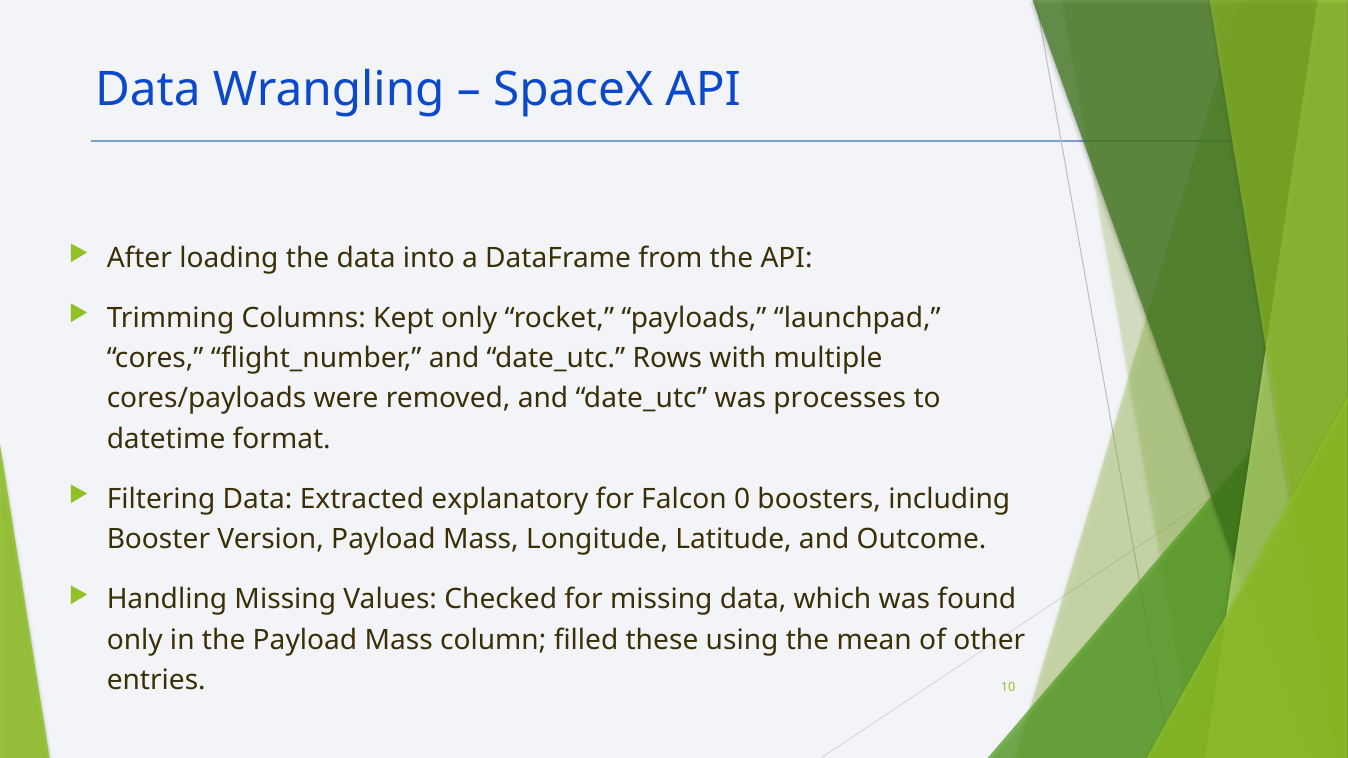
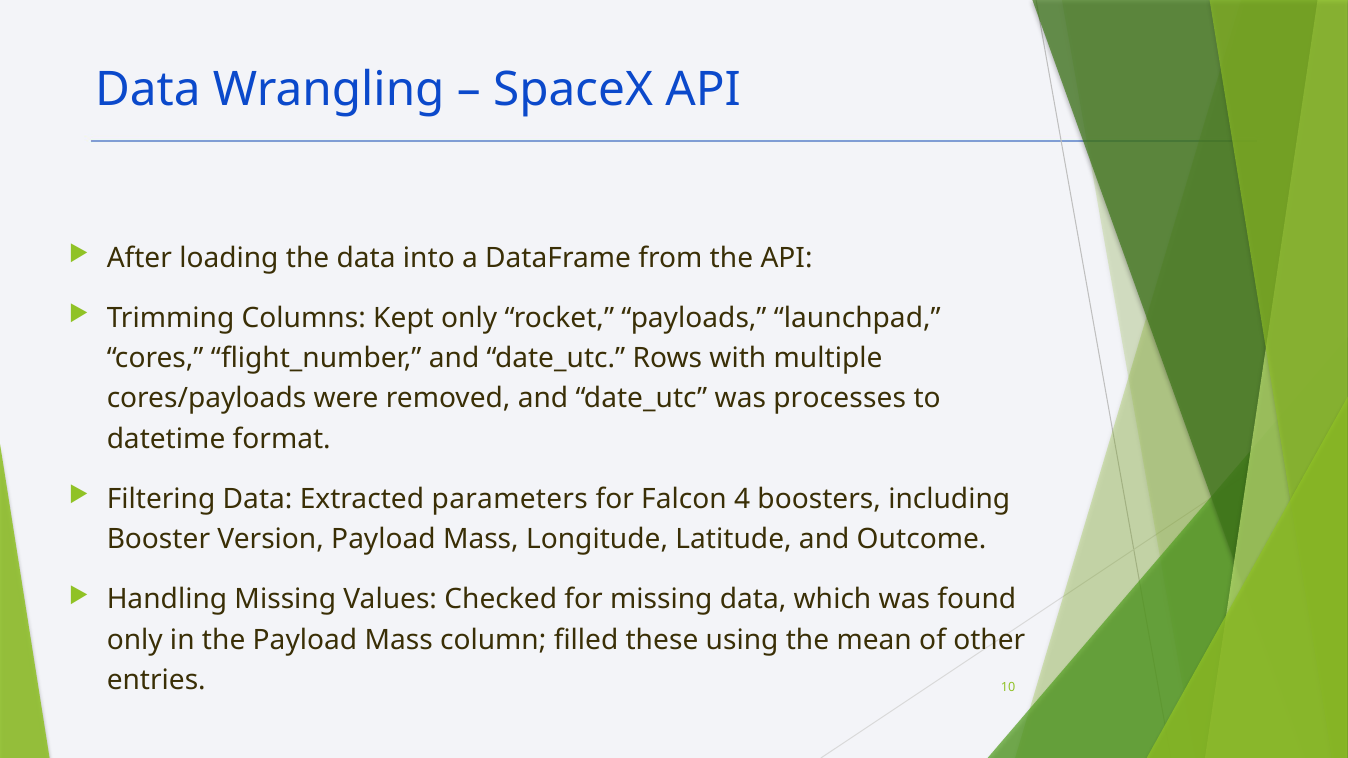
explanatory: explanatory -> parameters (510, 499)
0: 0 -> 4 (742, 499)
